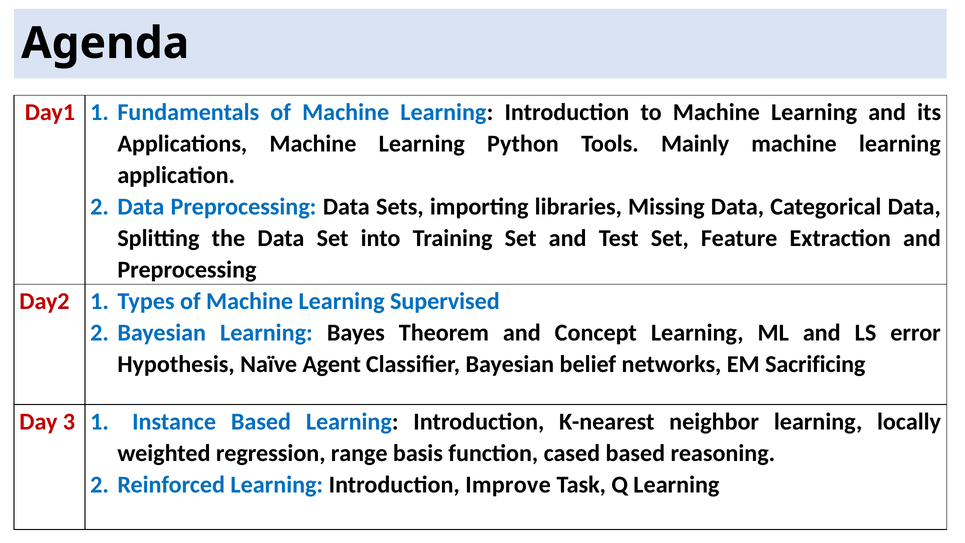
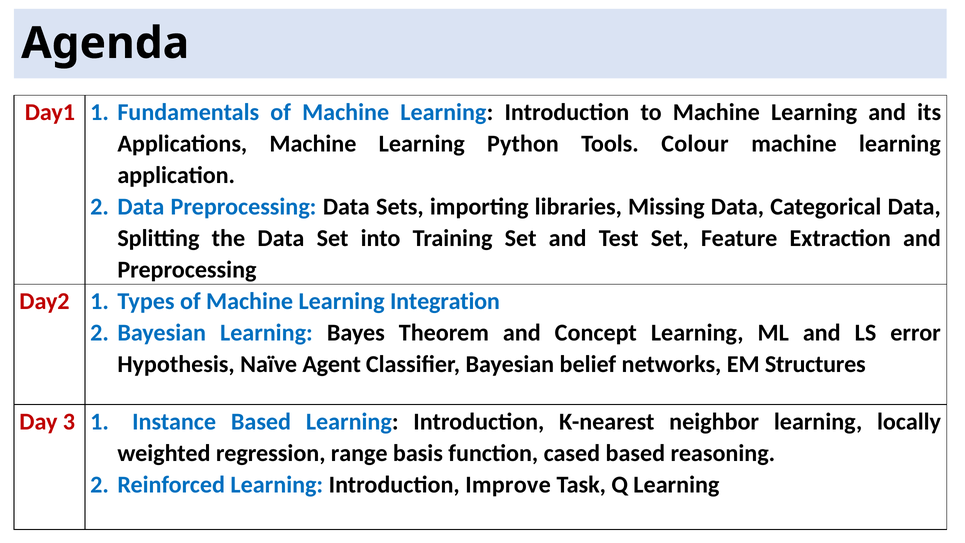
Mainly: Mainly -> Colour (695, 144)
Supervised: Supervised -> Integration (445, 301)
Sacrificing: Sacrificing -> Structures (815, 364)
